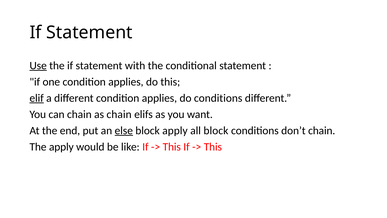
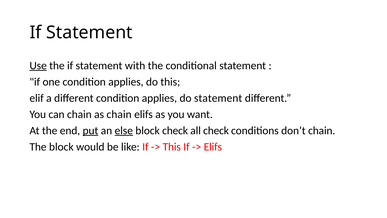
elif underline: present -> none (37, 98)
do conditions: conditions -> statement (218, 98)
put underline: none -> present (90, 130)
block apply: apply -> check (175, 130)
all block: block -> check (216, 130)
The apply: apply -> block (61, 147)
This: This -> Elifs (213, 147)
